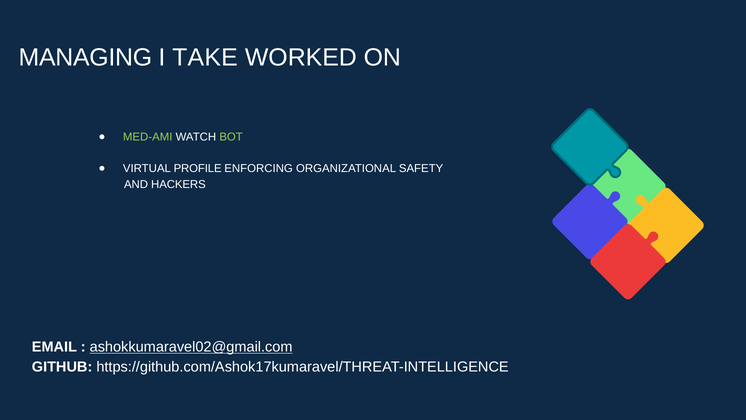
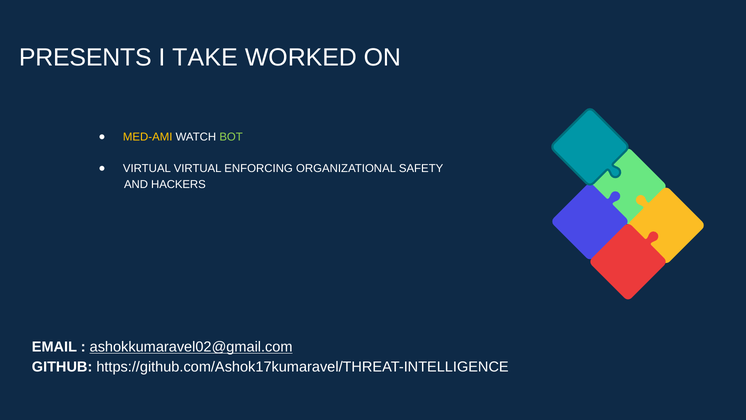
MANAGING: MANAGING -> PRESENTS (85, 58)
MED-AMI colour: light green -> yellow (148, 137)
VIRTUAL PROFILE: PROFILE -> VIRTUAL (198, 168)
